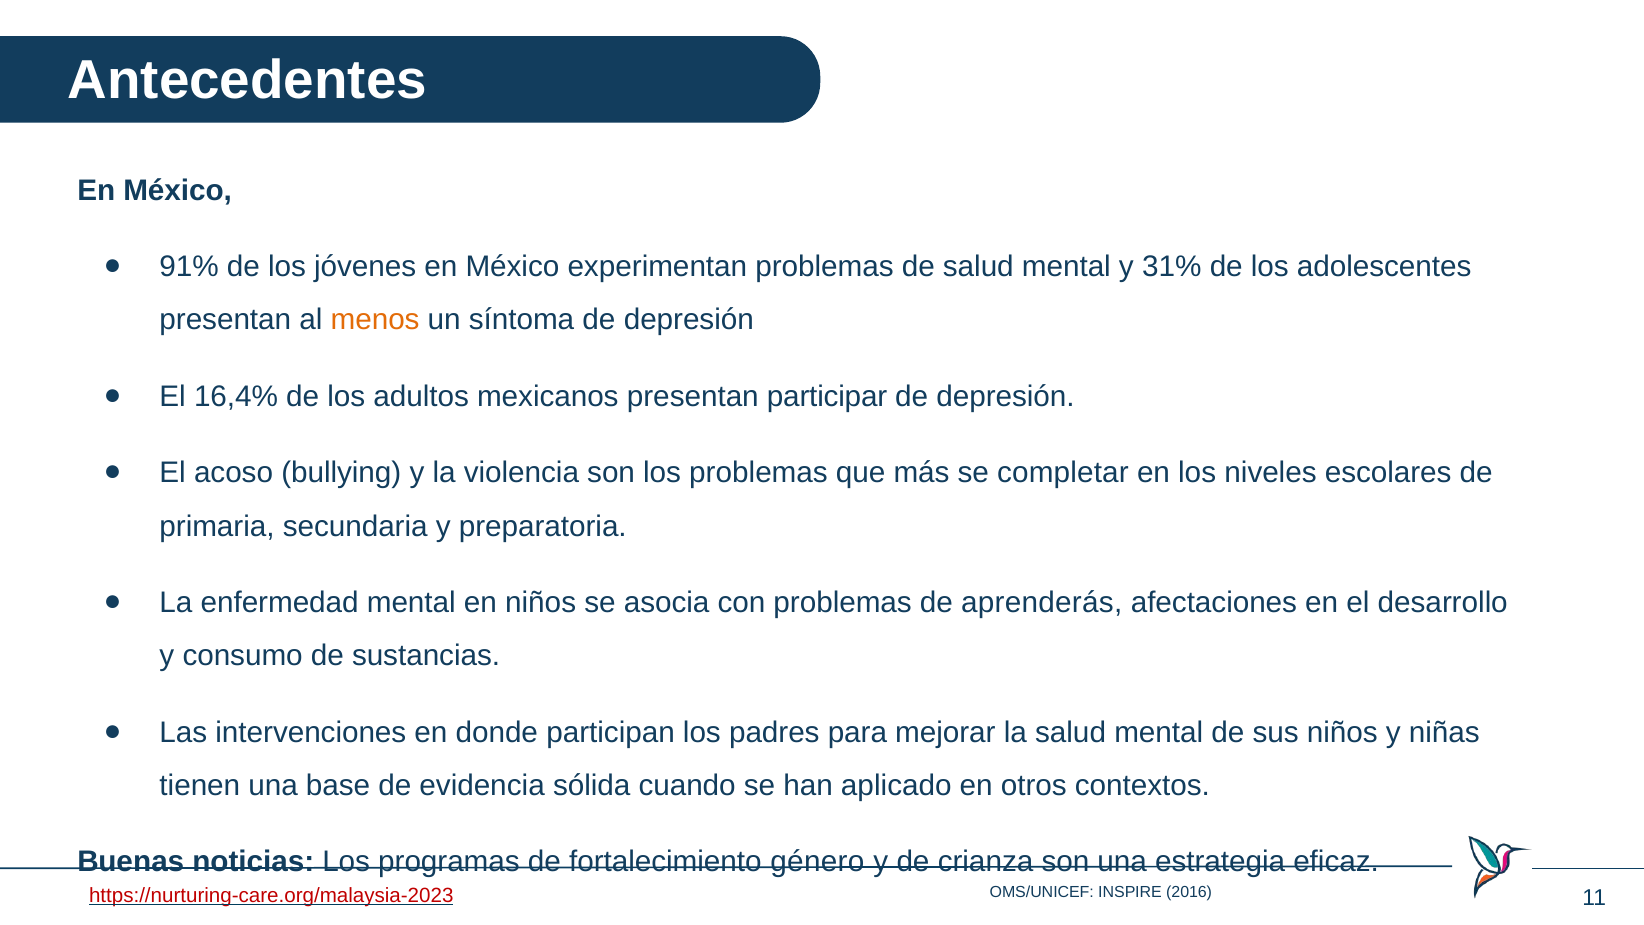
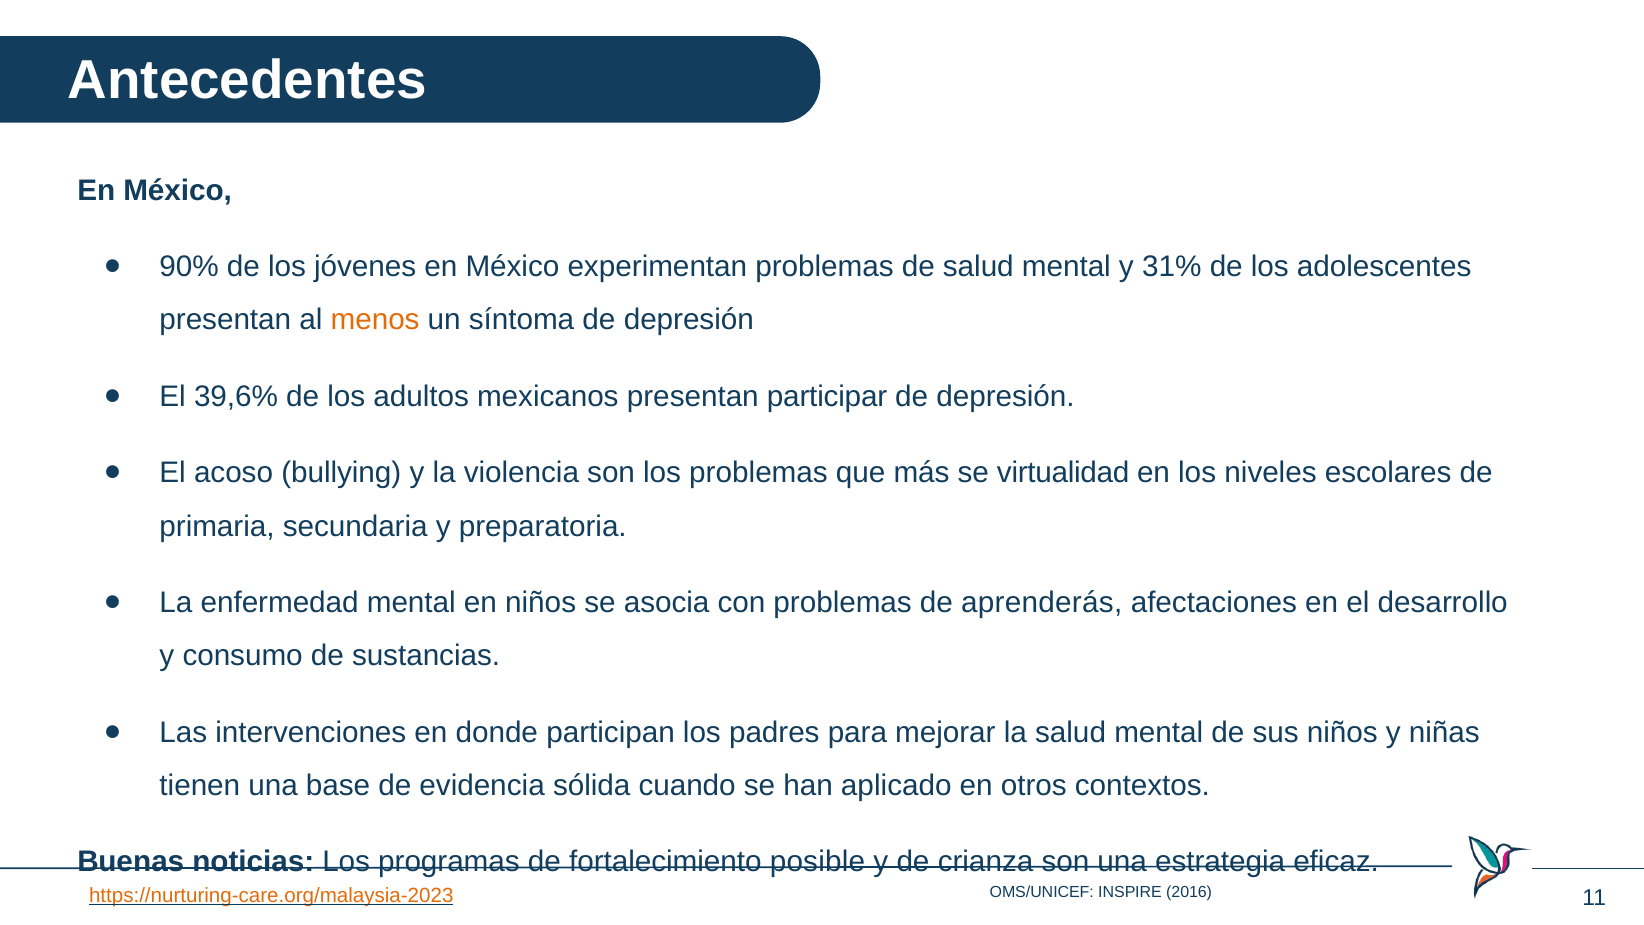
91%: 91% -> 90% (189, 267)
16,4%: 16,4% -> 39,6% (236, 396)
completar: completar -> virtualidad (1063, 473)
género: género -> posible (817, 862)
https://nurturing-care.org/malaysia-2023 colour: red -> orange (271, 896)
